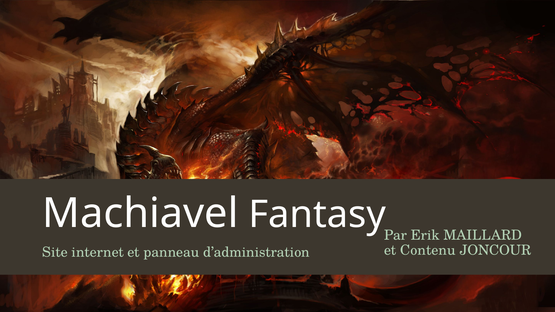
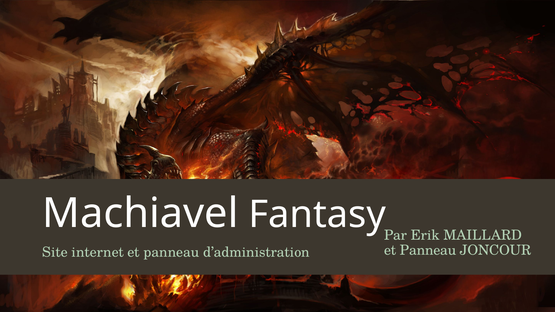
Contenu: Contenu -> Panneau (428, 250)
